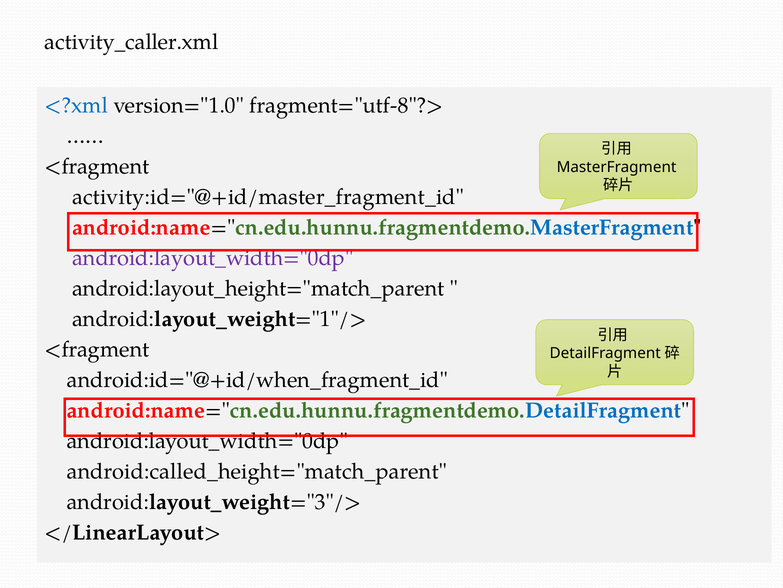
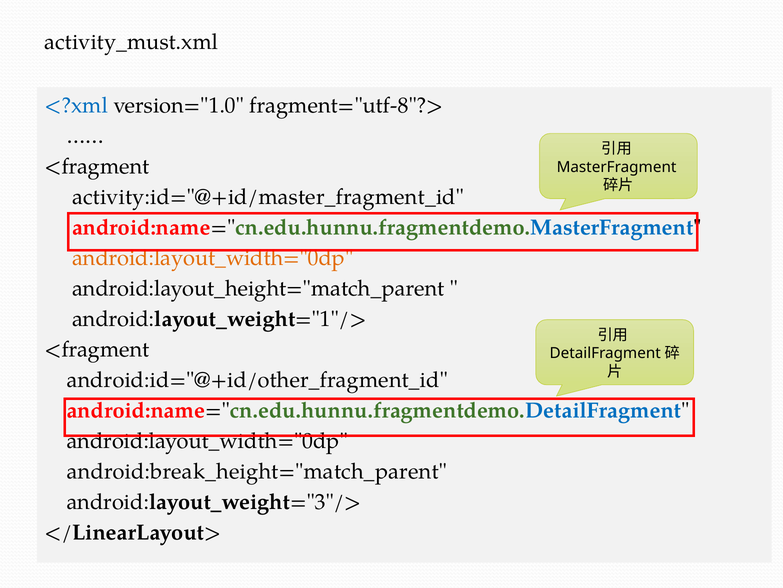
activity_caller.xml: activity_caller.xml -> activity_must.xml (131, 42)
android:layout_width="0dp colour: purple -> orange (213, 258)
android:id="@+id/when_fragment_id: android:id="@+id/when_fragment_id -> android:id="@+id/other_fragment_id (257, 380)
android:called_height="match_parent: android:called_height="match_parent -> android:break_height="match_parent (257, 471)
